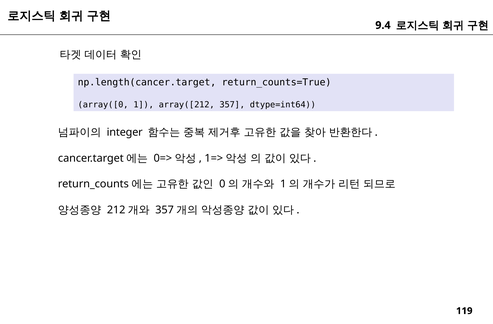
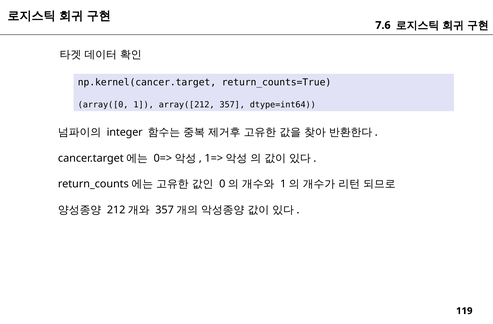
9.4: 9.4 -> 7.6 (383, 25)
np.length(cancer.target: np.length(cancer.target -> np.kernel(cancer.target (147, 82)
